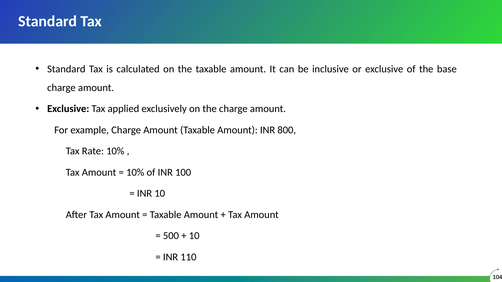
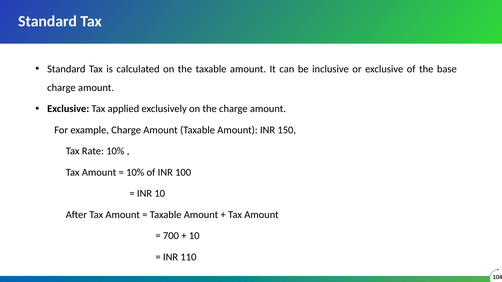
800: 800 -> 150 (287, 130)
500: 500 -> 700 (171, 236)
